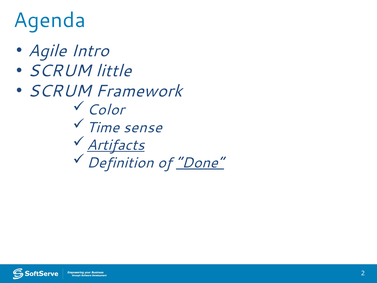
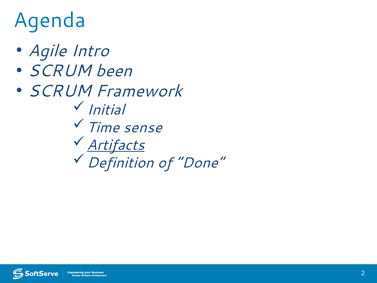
little: little -> been (114, 71)
Color: Color -> Initial (106, 110)
Done underline: present -> none (200, 163)
